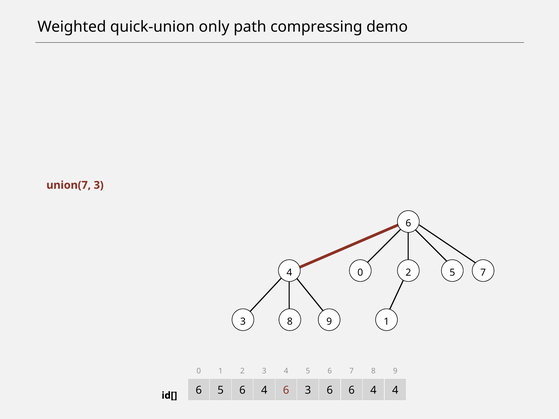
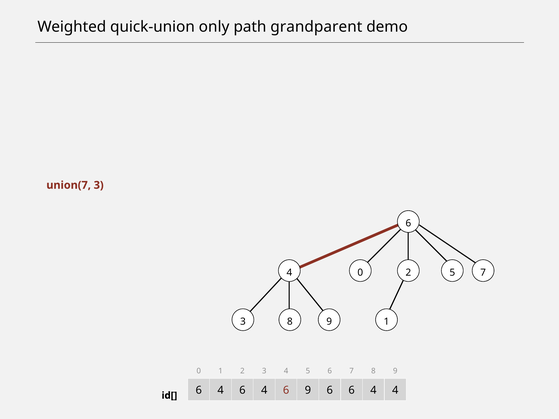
compressing: compressing -> grandparent (316, 27)
5: 5 -> 4 (221, 391)
6 3: 3 -> 9 (308, 391)
